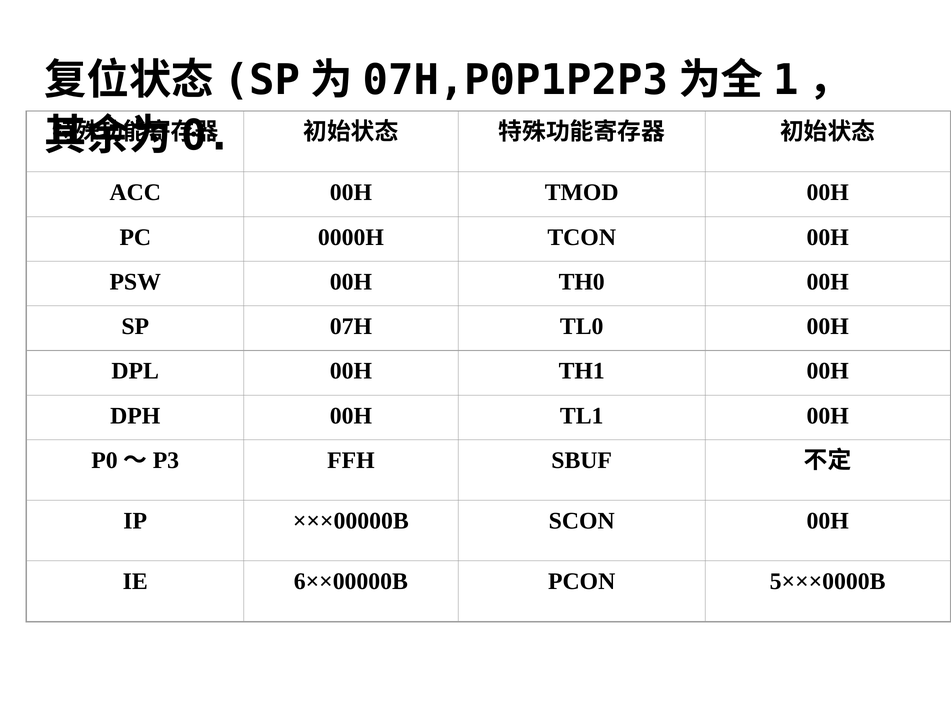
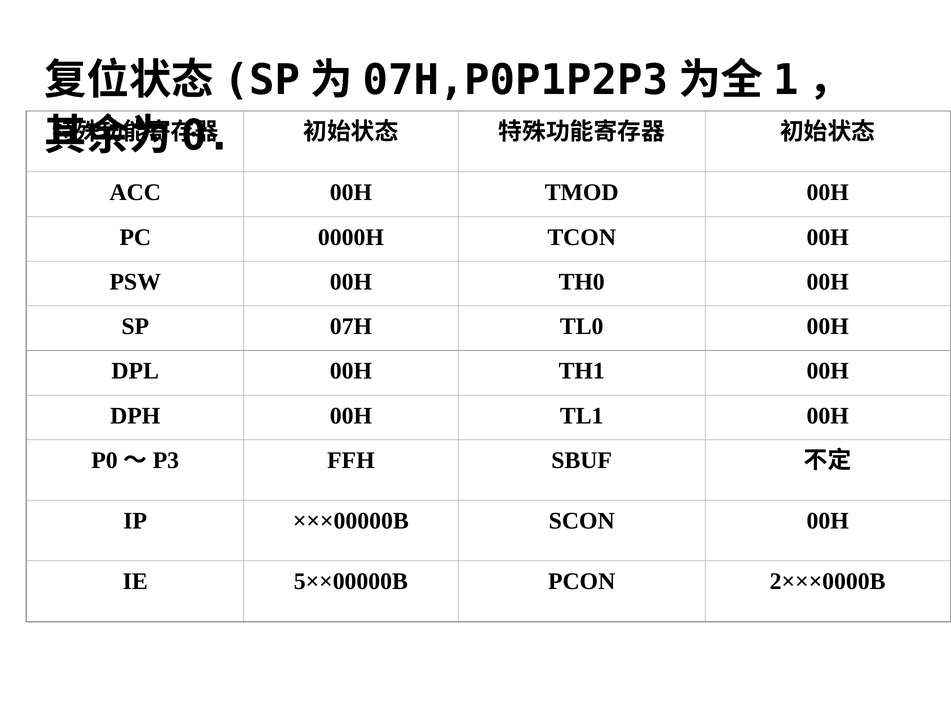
6××00000B: 6××00000B -> 5××00000B (351, 582)
5×××0000B: 5×××0000B -> 2×××0000B (828, 582)
